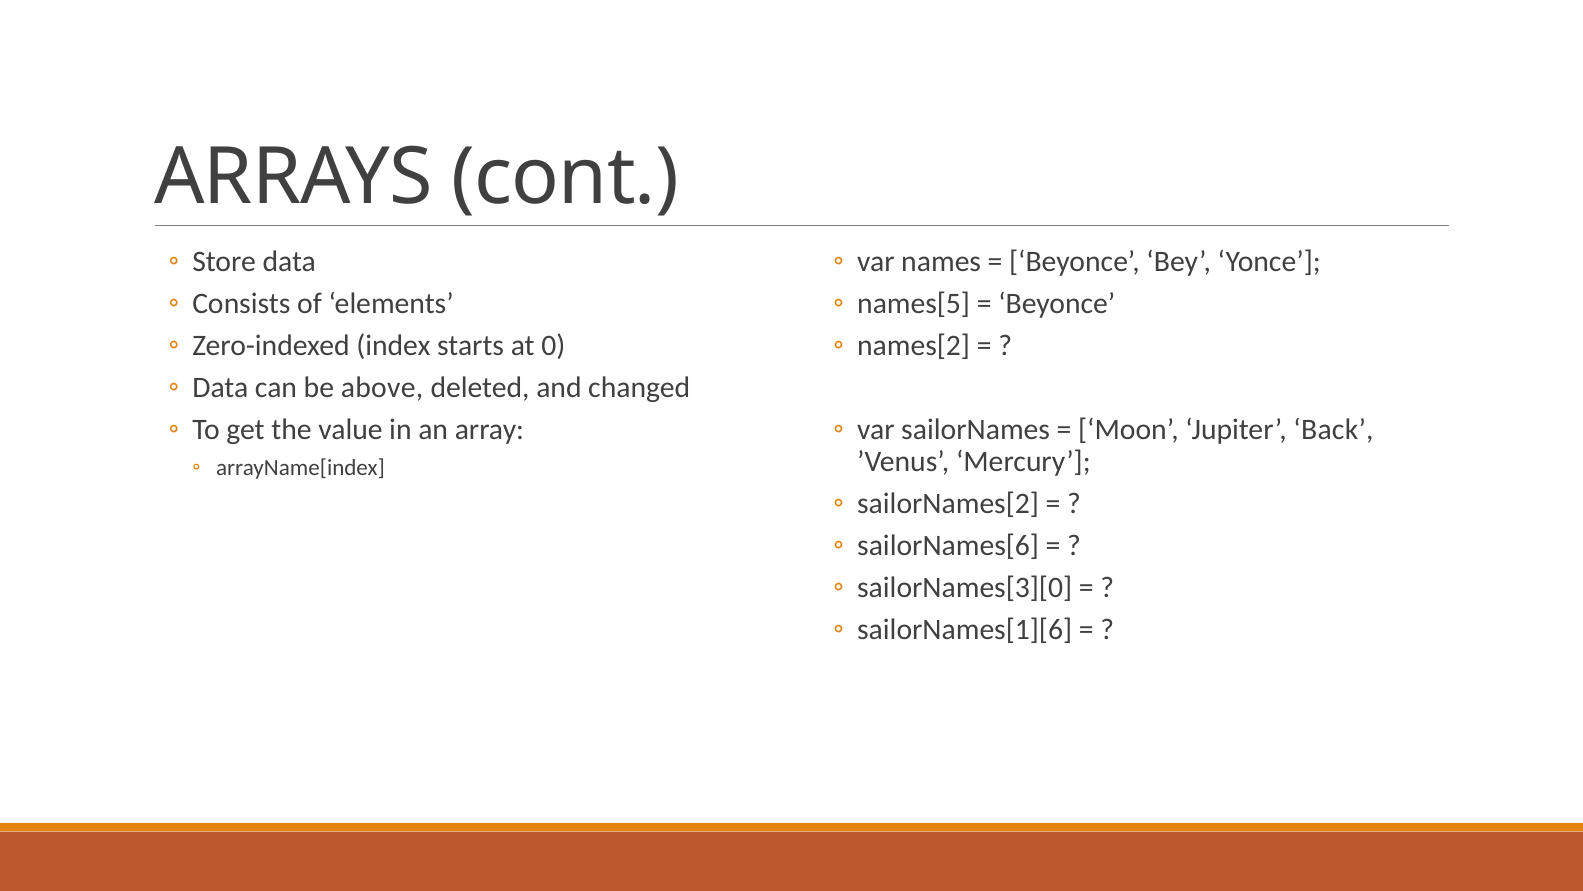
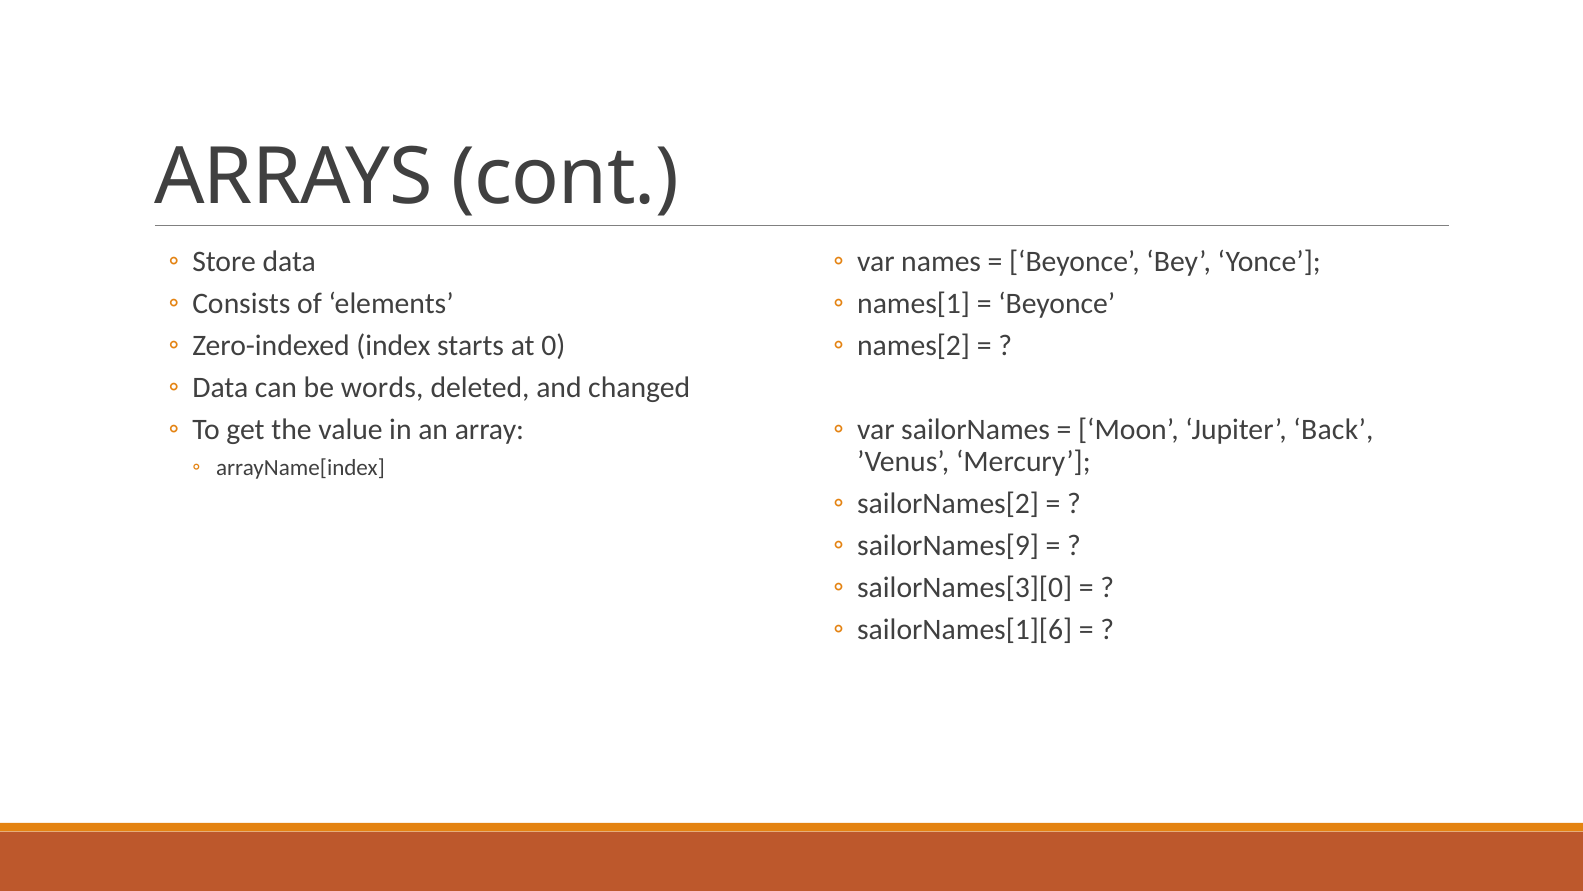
names[5: names[5 -> names[1 (914, 303)
above: above -> words (382, 387)
sailorNames[6: sailorNames[6 -> sailorNames[9 (948, 545)
